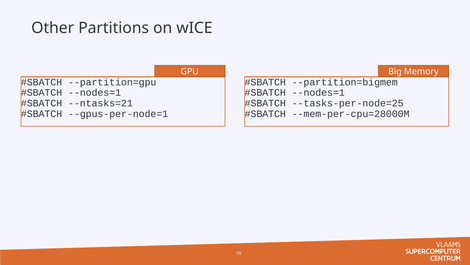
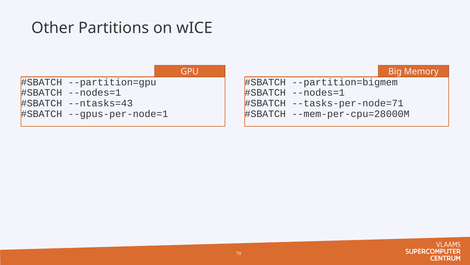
--ntasks=21: --ntasks=21 -> --ntasks=43 (100, 103)
--tasks-per-node=25: --tasks-per-node=25 -> --tasks-per-node=71 (348, 103)
